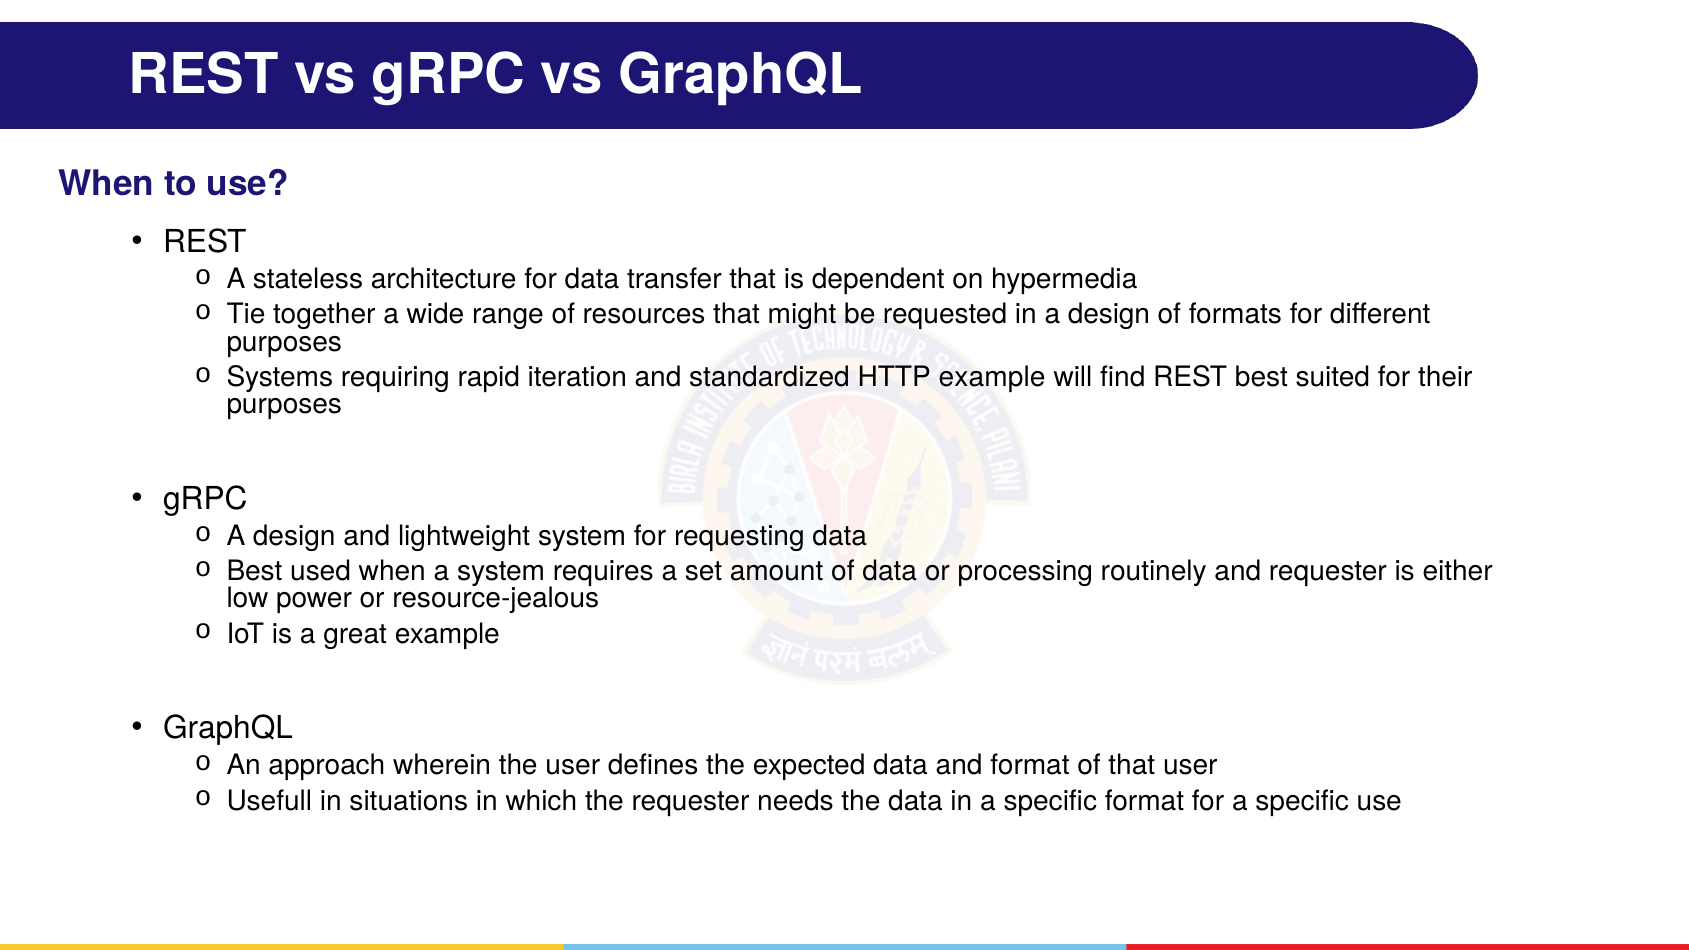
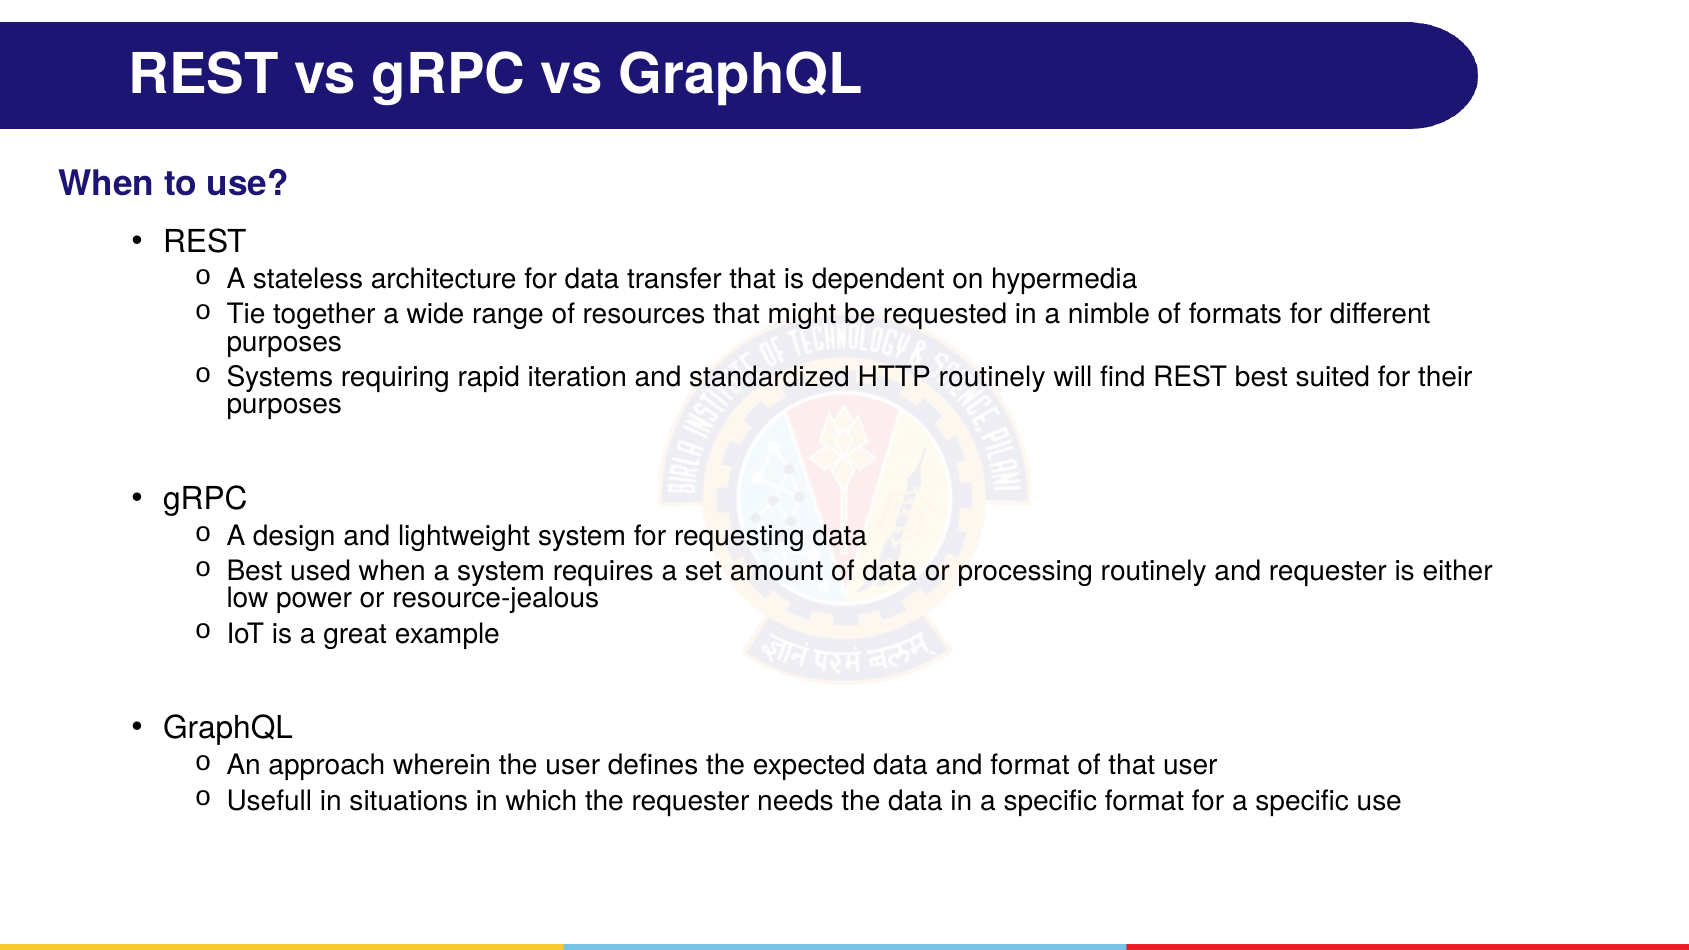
in a design: design -> nimble (1109, 314)
HTTP example: example -> routinely (992, 377)
